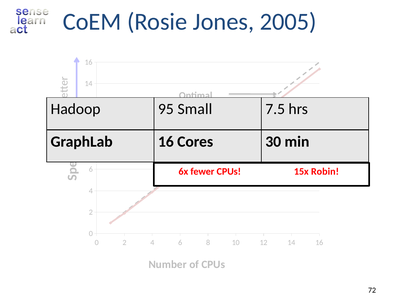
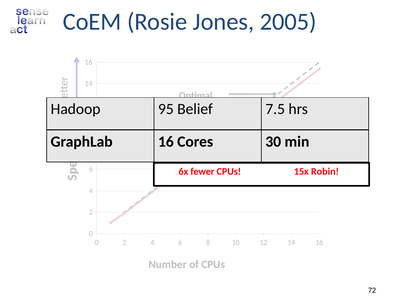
Small: Small -> Belief (195, 109)
